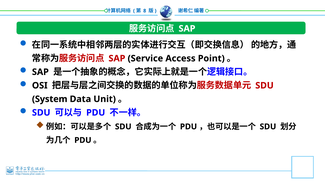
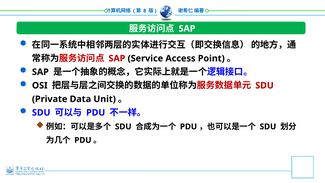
System: System -> Private (50, 99)
